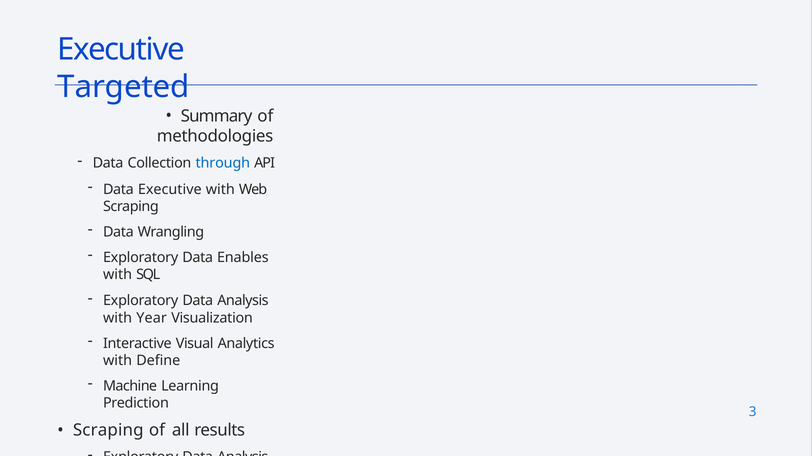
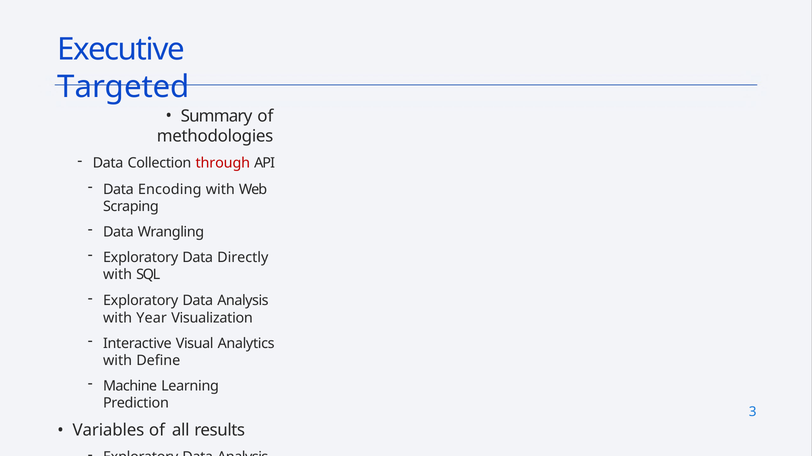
through colour: blue -> red (223, 164)
Data Executive: Executive -> Encoding (170, 190)
Enables: Enables -> Directly (243, 258)
Scraping: Scraping -> Variables (108, 431)
